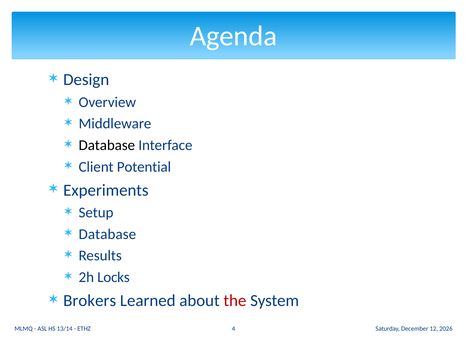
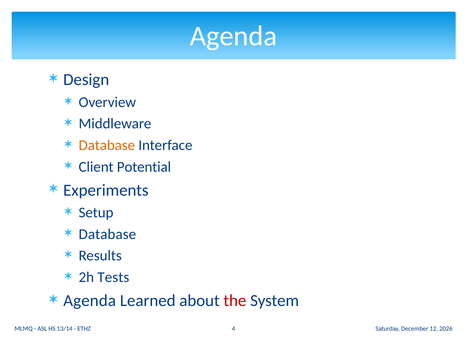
Database colour: black -> orange (107, 145)
Locks: Locks -> Tests (113, 277)
Brokers: Brokers -> Agenda (90, 301)
